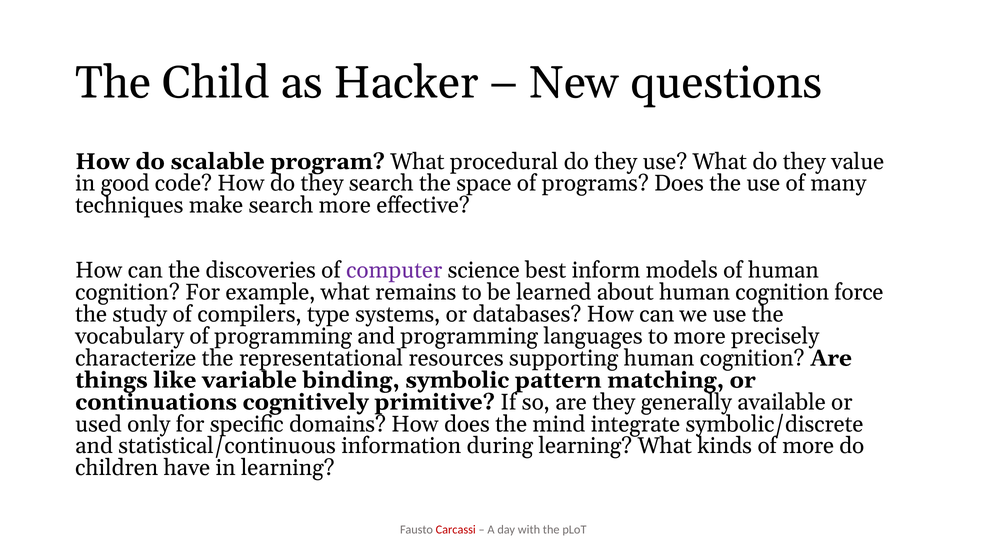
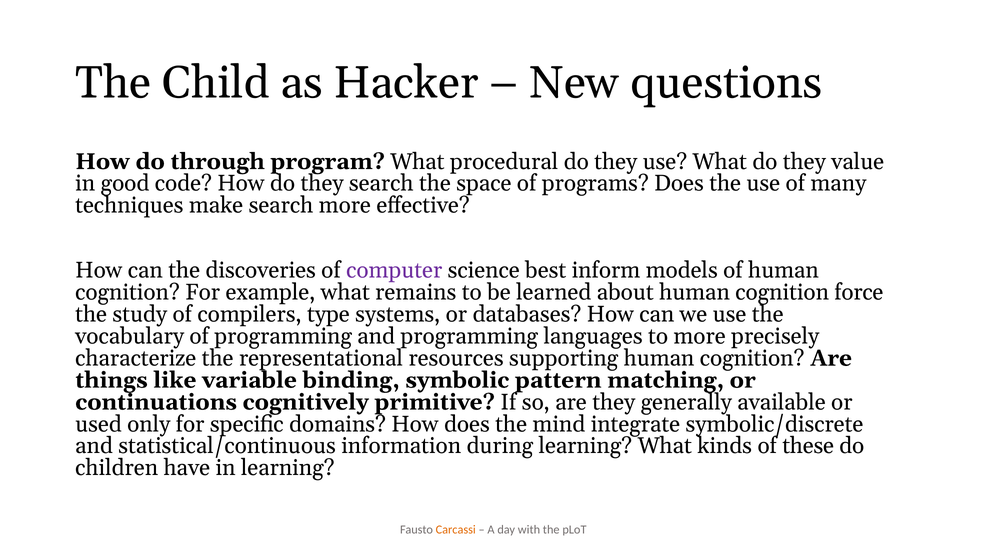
scalable: scalable -> through (218, 162)
of more: more -> these (808, 446)
Carcassi colour: red -> orange (456, 530)
